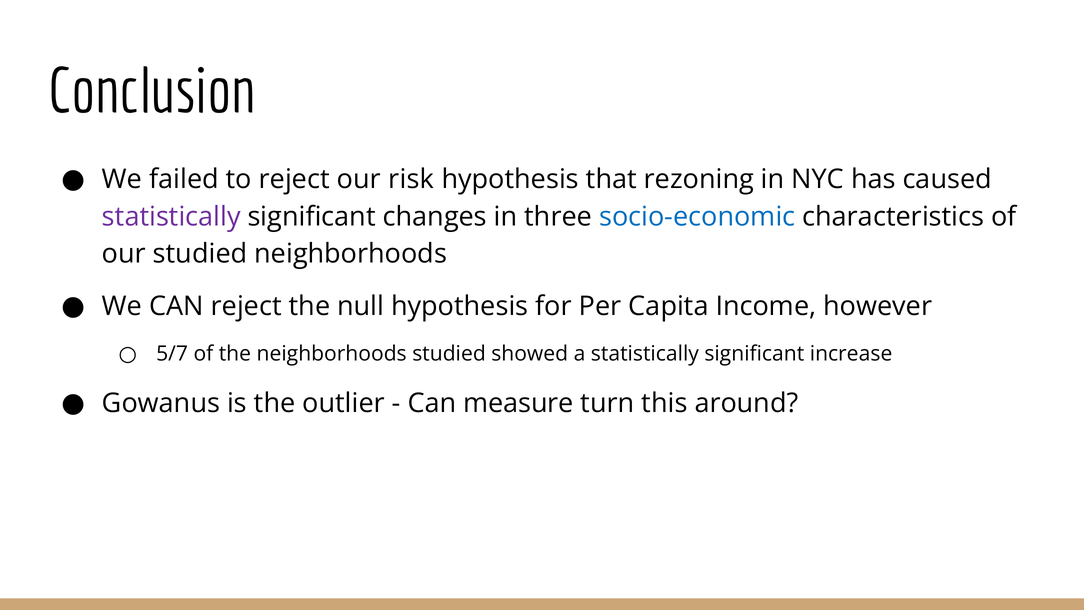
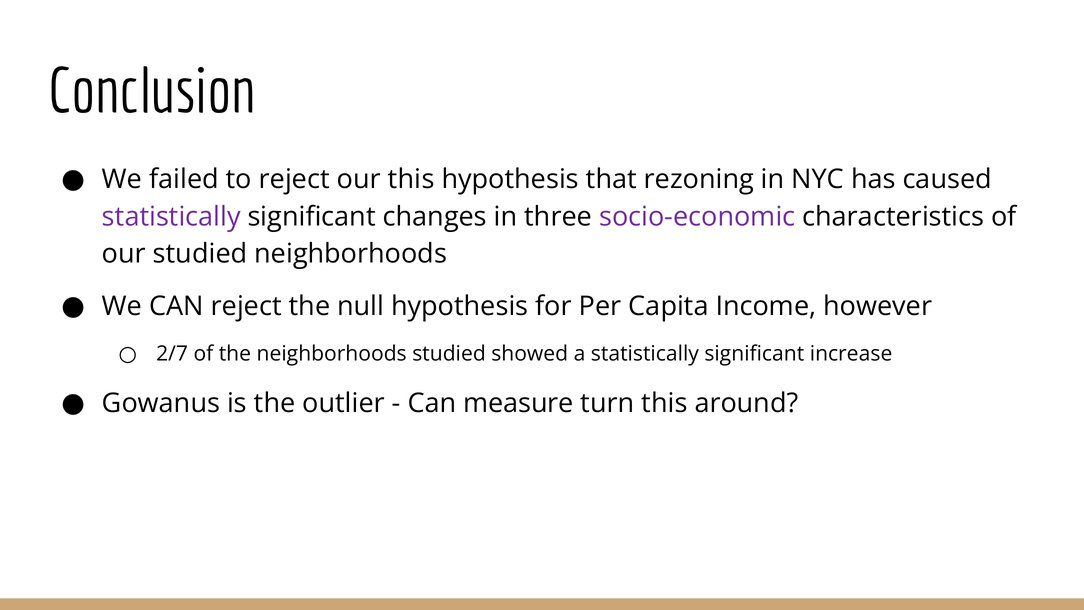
our risk: risk -> this (411, 179)
socio-economic colour: blue -> purple (697, 216)
5/7: 5/7 -> 2/7 (172, 354)
